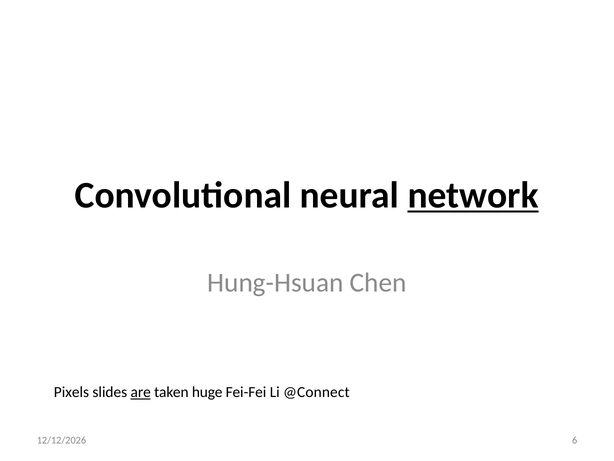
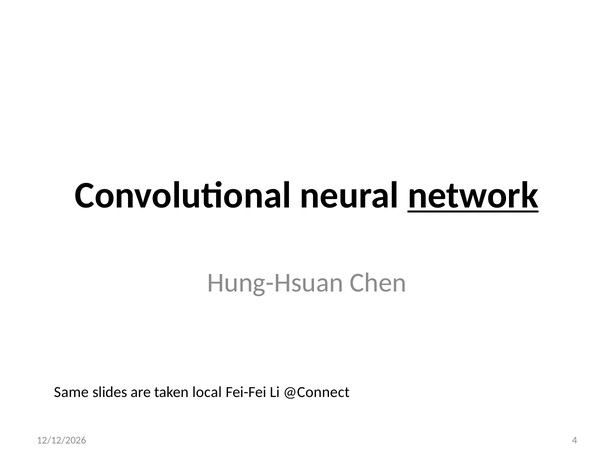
Pixels: Pixels -> Same (71, 392)
are underline: present -> none (141, 392)
huge: huge -> local (207, 392)
6: 6 -> 4 (575, 440)
